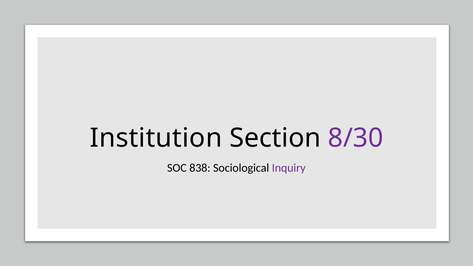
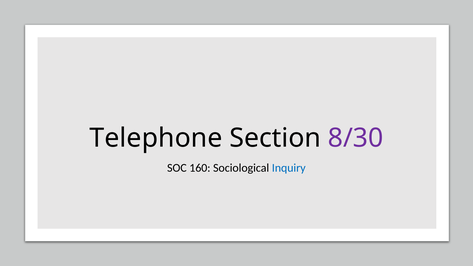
Institution: Institution -> Telephone (156, 138)
838: 838 -> 160 (200, 168)
Inquiry colour: purple -> blue (289, 168)
